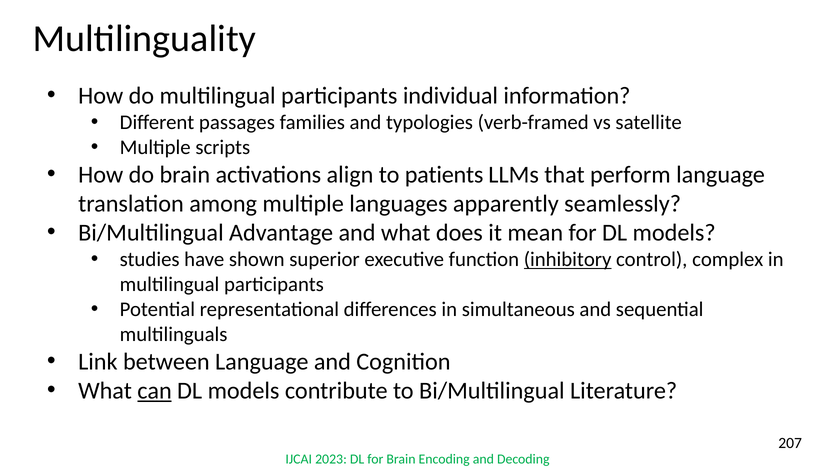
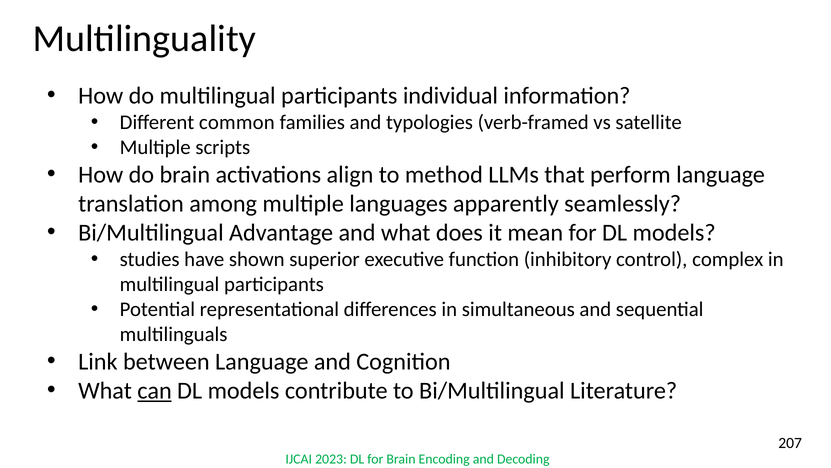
passages: passages -> common (237, 122)
patients: patients -> method (444, 174)
inhibitory underline: present -> none (568, 259)
